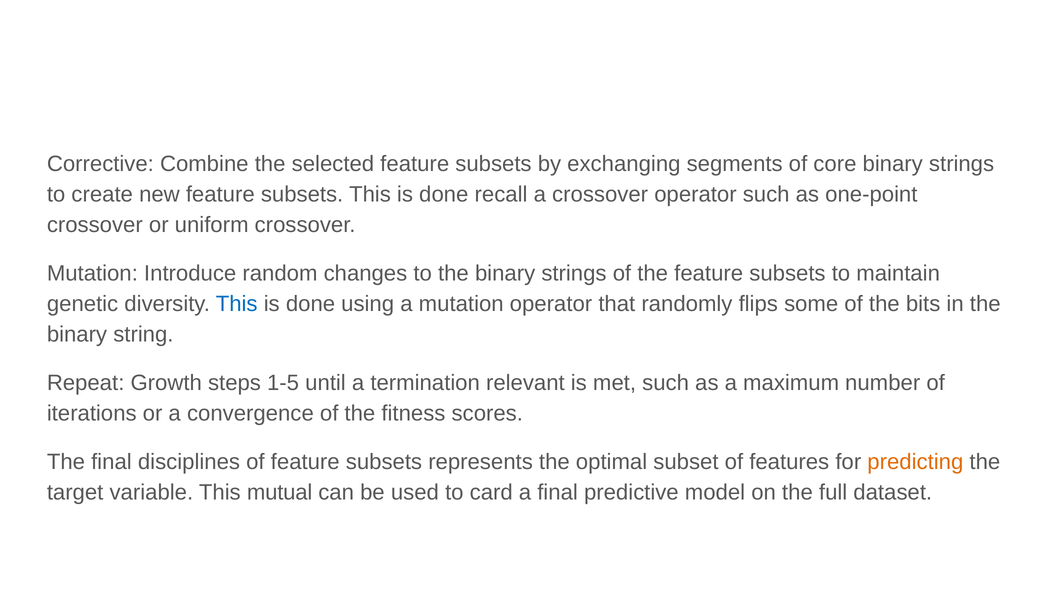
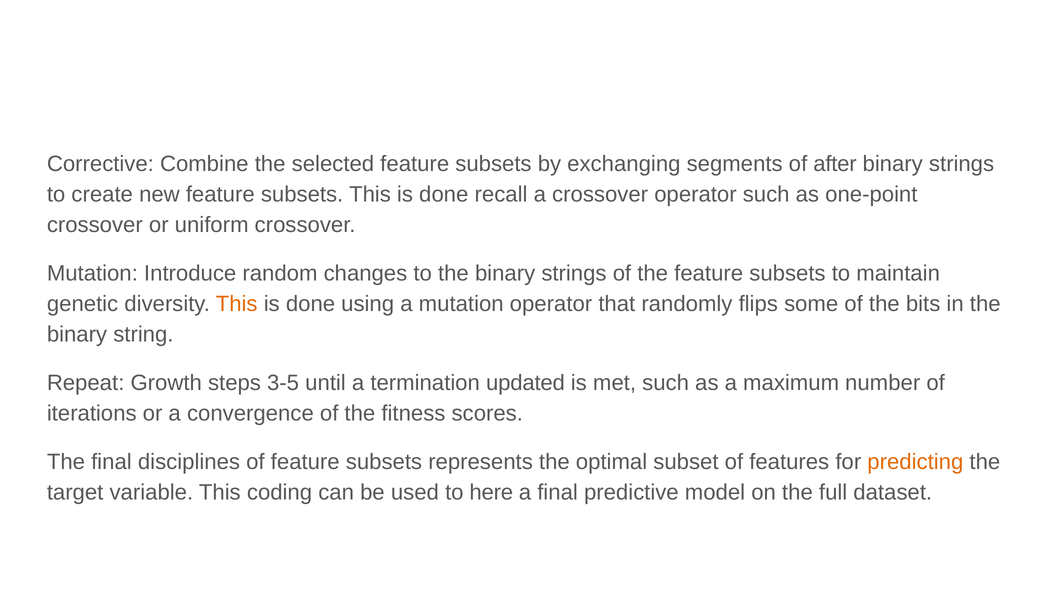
core: core -> after (835, 164)
This colour: blue -> orange (237, 304)
1-5: 1-5 -> 3-5 (283, 382)
relevant: relevant -> updated (525, 382)
mutual: mutual -> coding (280, 492)
card: card -> here (491, 492)
